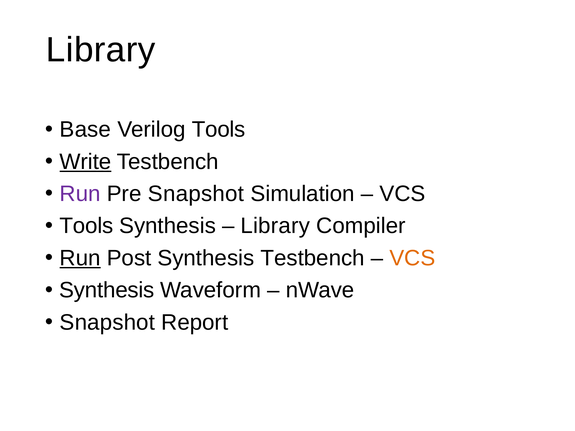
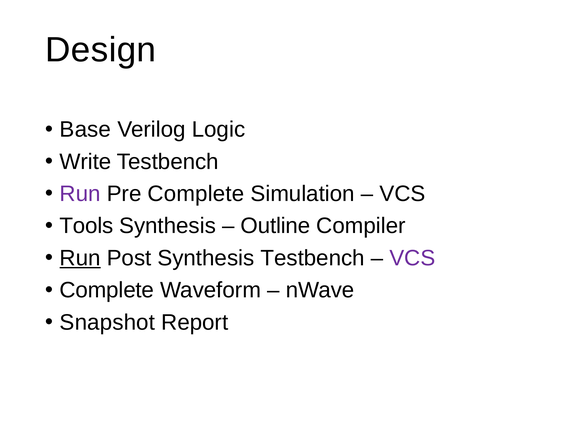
Library: Library -> Design (101, 50)
Verilog Tools: Tools -> Logic (219, 130)
Write underline: present -> none (85, 162)
Pre Snapshot: Snapshot -> Complete (196, 194)
Library: Library -> Outline (275, 226)
VCS colour: orange -> purple (412, 258)
Synthesis: Synthesis -> Complete (107, 290)
